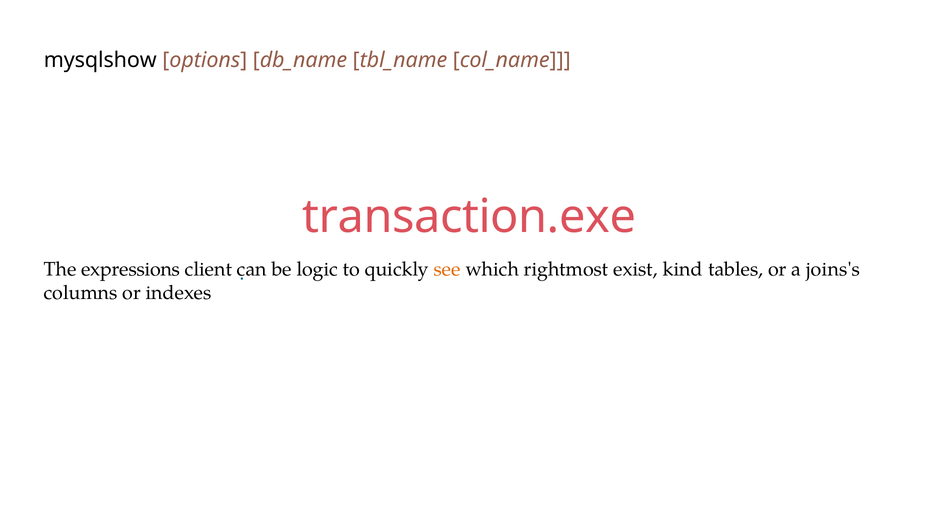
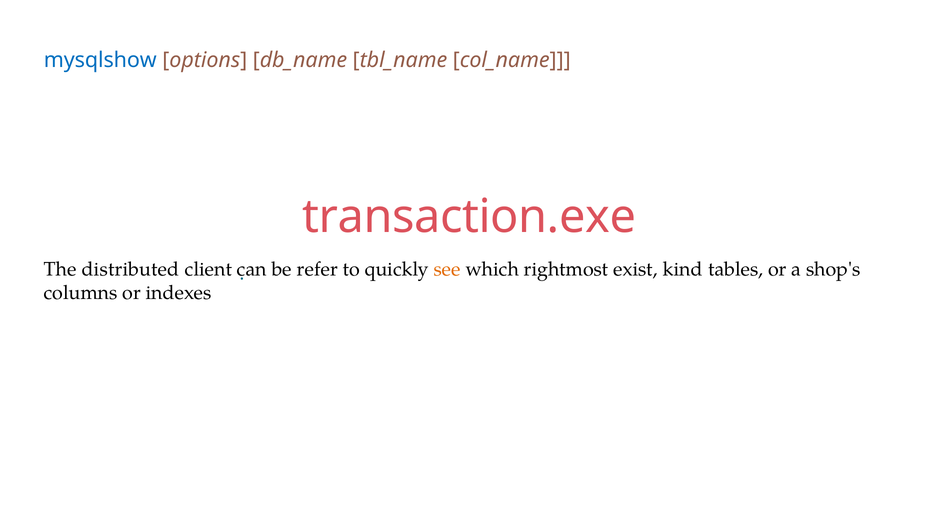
mysqlshow colour: black -> blue (100, 60)
expressions: expressions -> distributed (131, 269)
logic: logic -> refer (317, 269)
joins's: joins's -> shop's (833, 269)
